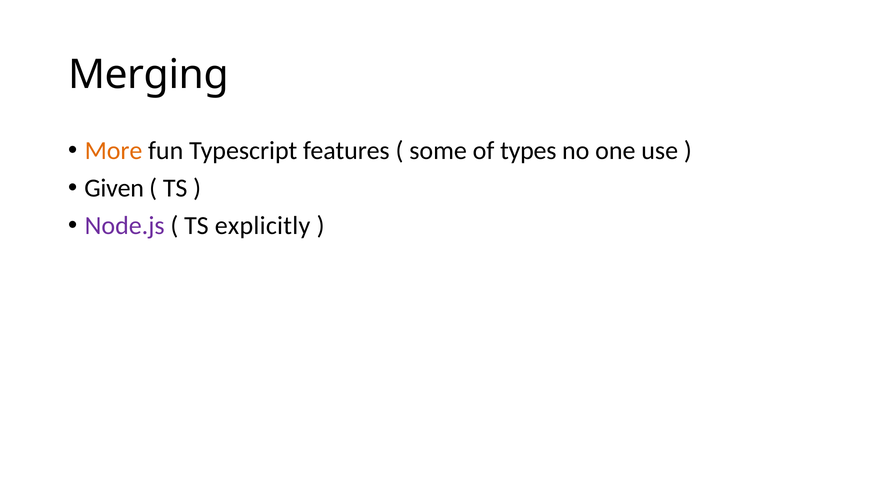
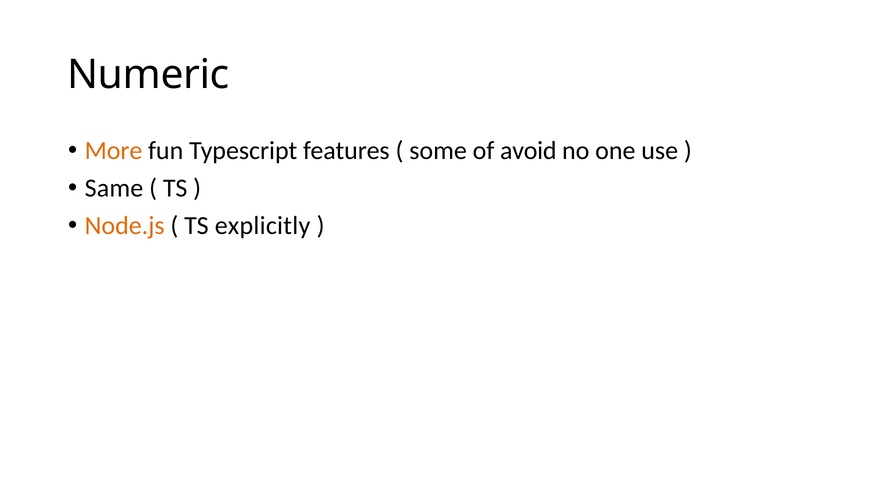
Merging: Merging -> Numeric (148, 75)
types: types -> avoid (528, 151)
Given: Given -> Same (114, 188)
Node.js colour: purple -> orange (125, 226)
